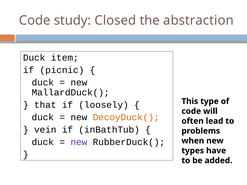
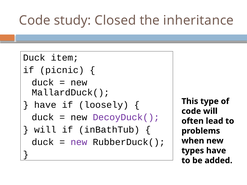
abstraction: abstraction -> inheritance (198, 20)
that: that -> have (45, 105)
DecoyDuck( colour: orange -> purple (126, 117)
vein: vein -> will (45, 130)
